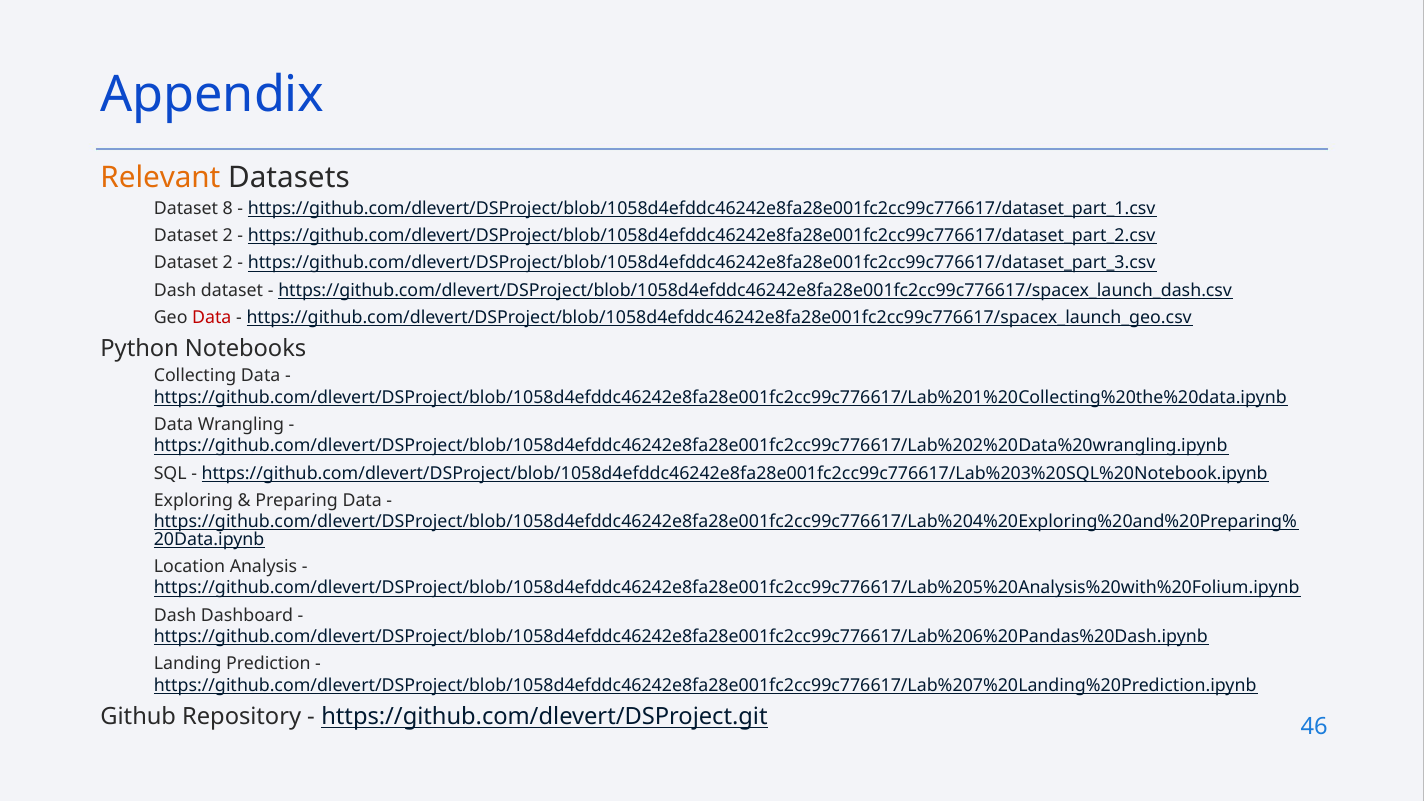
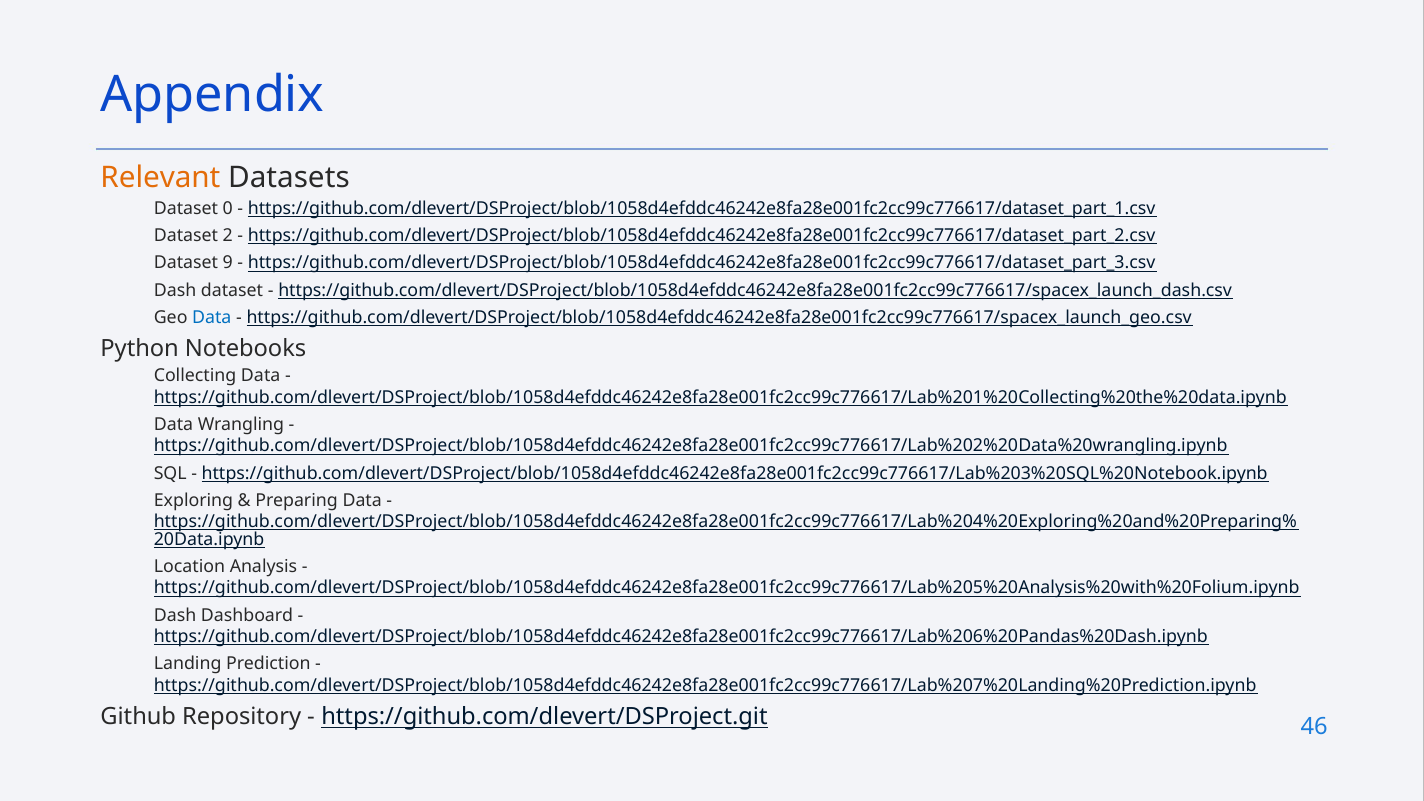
8: 8 -> 0 (228, 209)
2: 2 -> 9 (228, 263)
Data colour: red -> blue (212, 317)
